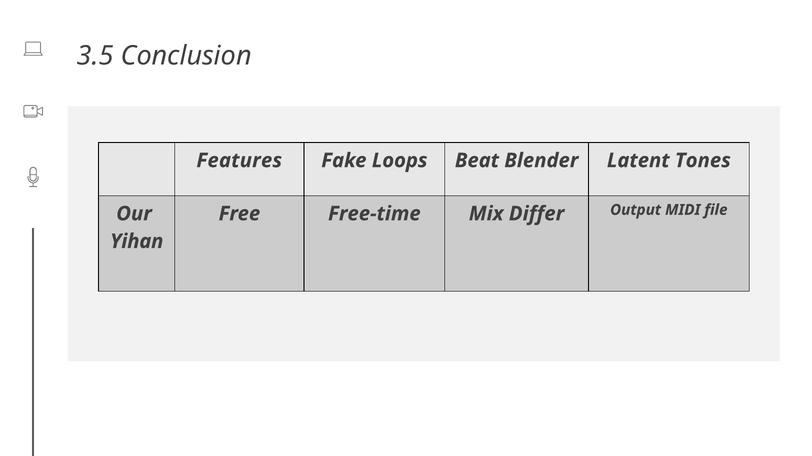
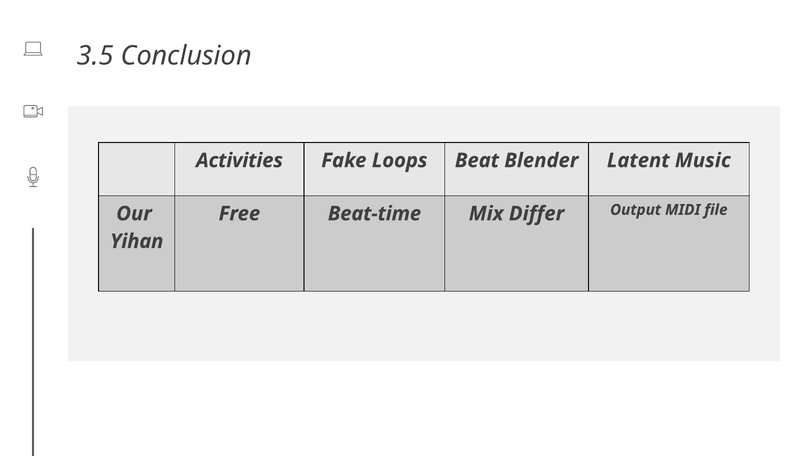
Features: Features -> Activities (239, 161)
Tones: Tones -> Music (703, 161)
Free-time: Free-time -> Beat-time (374, 214)
